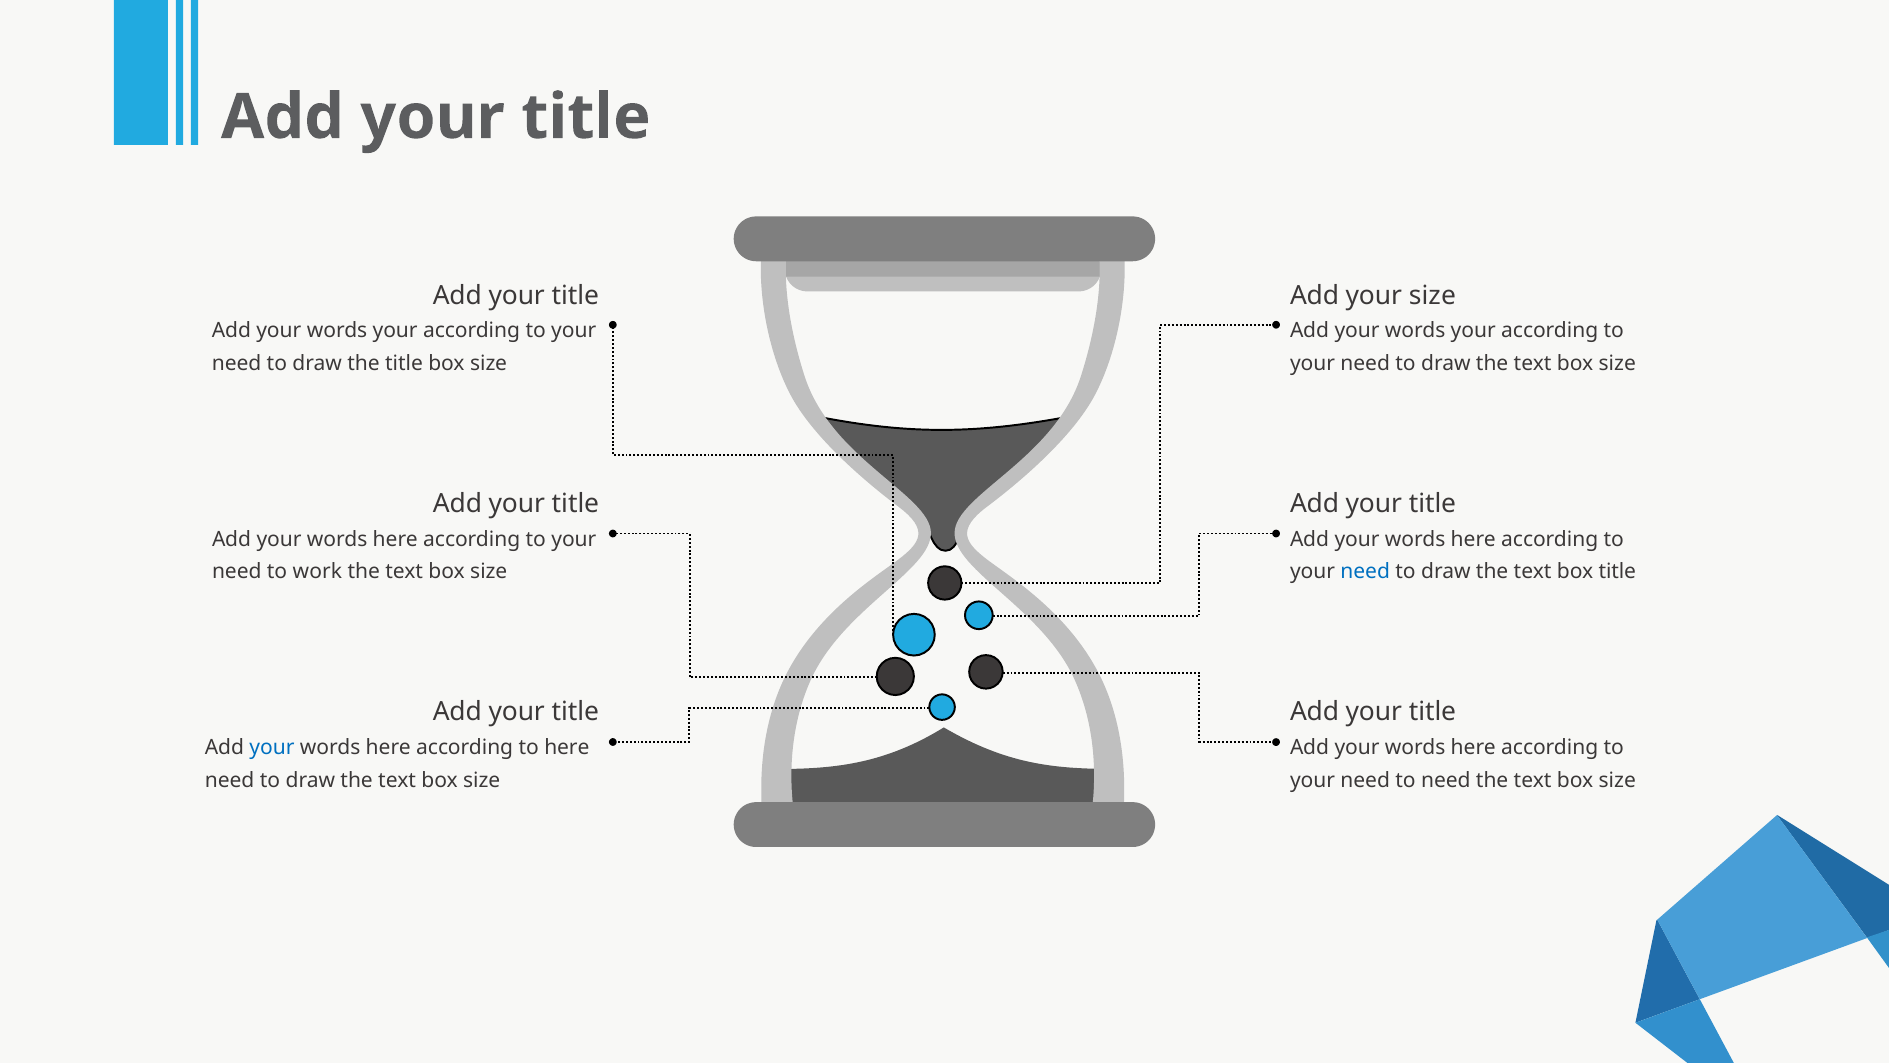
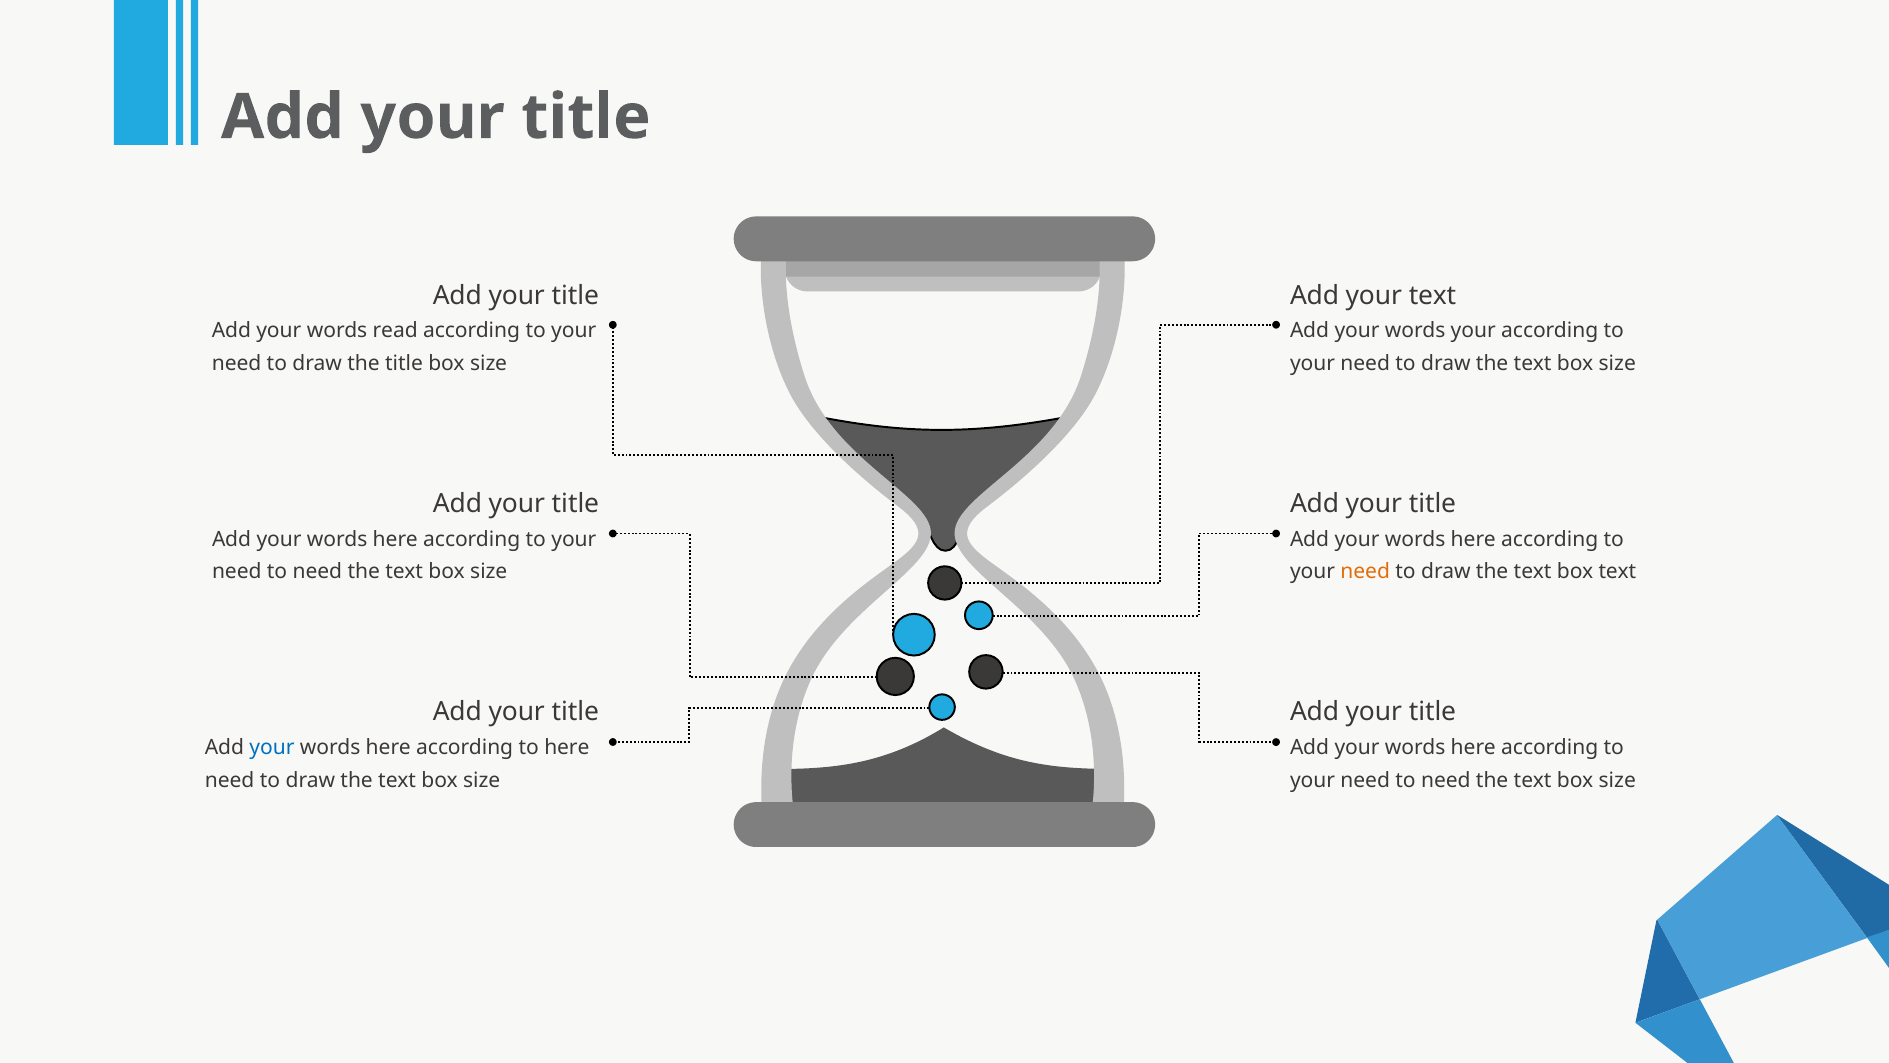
your size: size -> text (1432, 295)
your: your -> read (395, 331)
work: work -> need (317, 572)
need colour: blue -> orange (1365, 572)
box title: title -> text (1617, 572)
